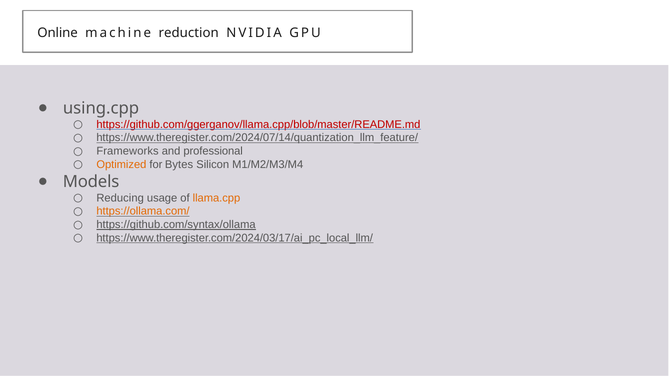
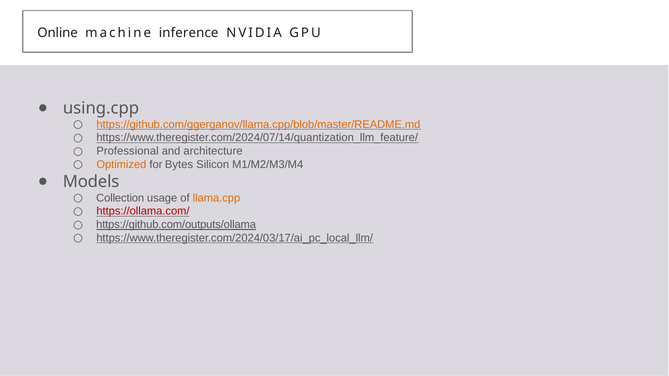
reduction: reduction -> inference (189, 33)
https://github.com/ggerganov/llama.cpp/blob/master/README.md colour: red -> orange (258, 125)
Frameworks: Frameworks -> Professional (128, 151)
professional: professional -> architecture (213, 151)
Reducing: Reducing -> Collection (120, 198)
https://ollama.com/ colour: orange -> red (143, 211)
https://github.com/syntax/ollama: https://github.com/syntax/ollama -> https://github.com/outputs/ollama (176, 225)
